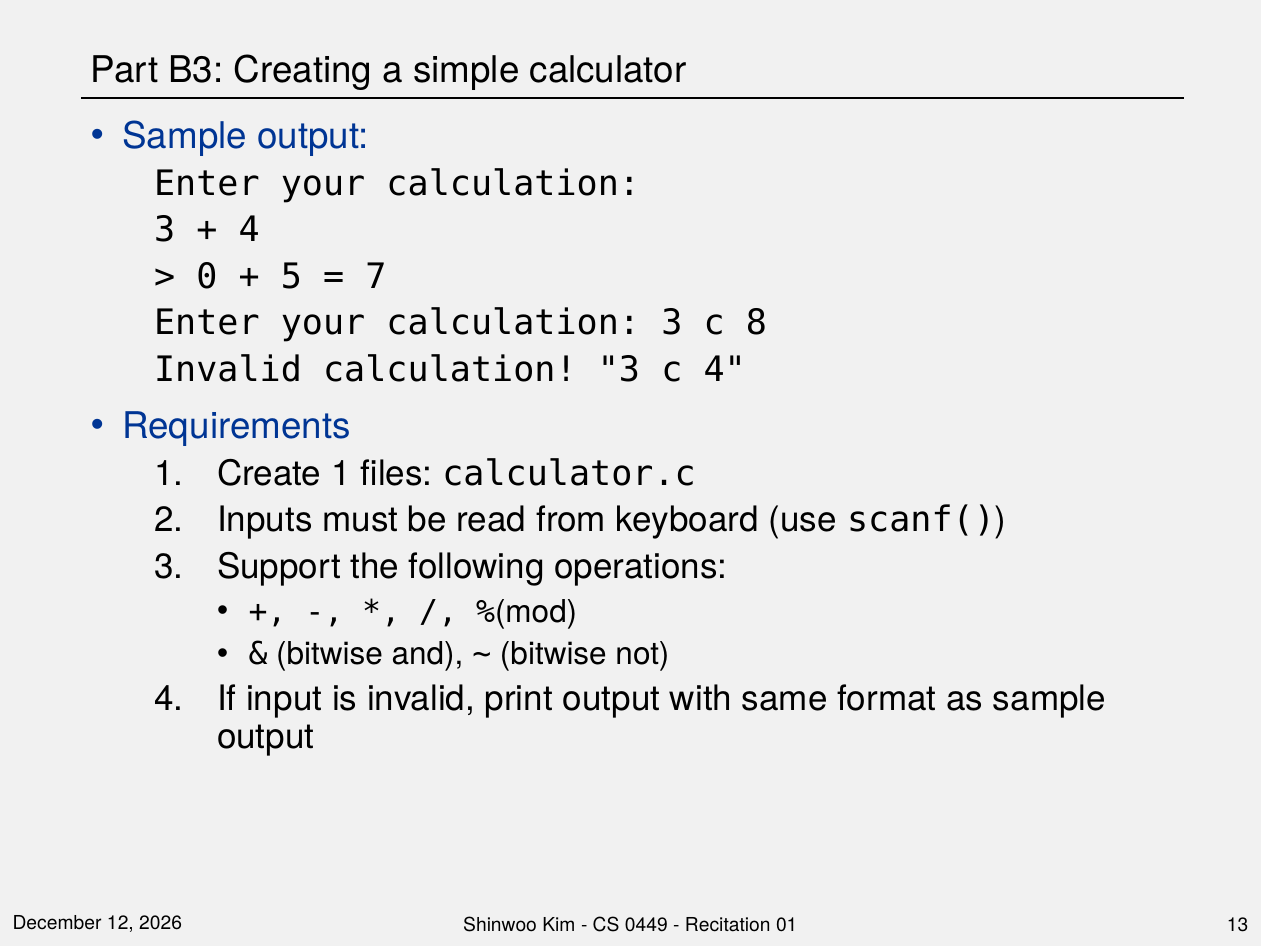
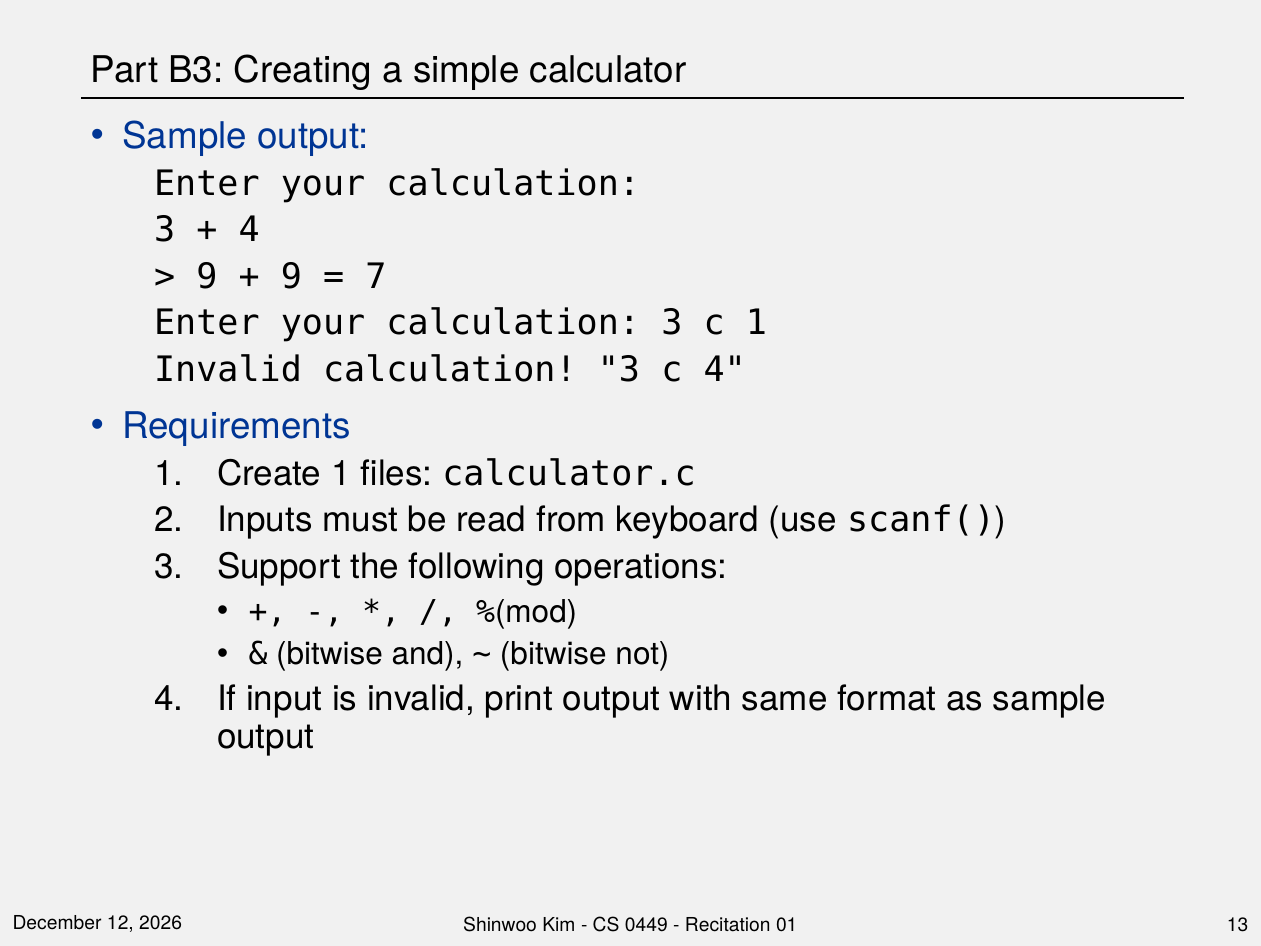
0: 0 -> 9 (207, 277)
5: 5 -> 9 (291, 277)
c 8: 8 -> 1 (756, 323)
